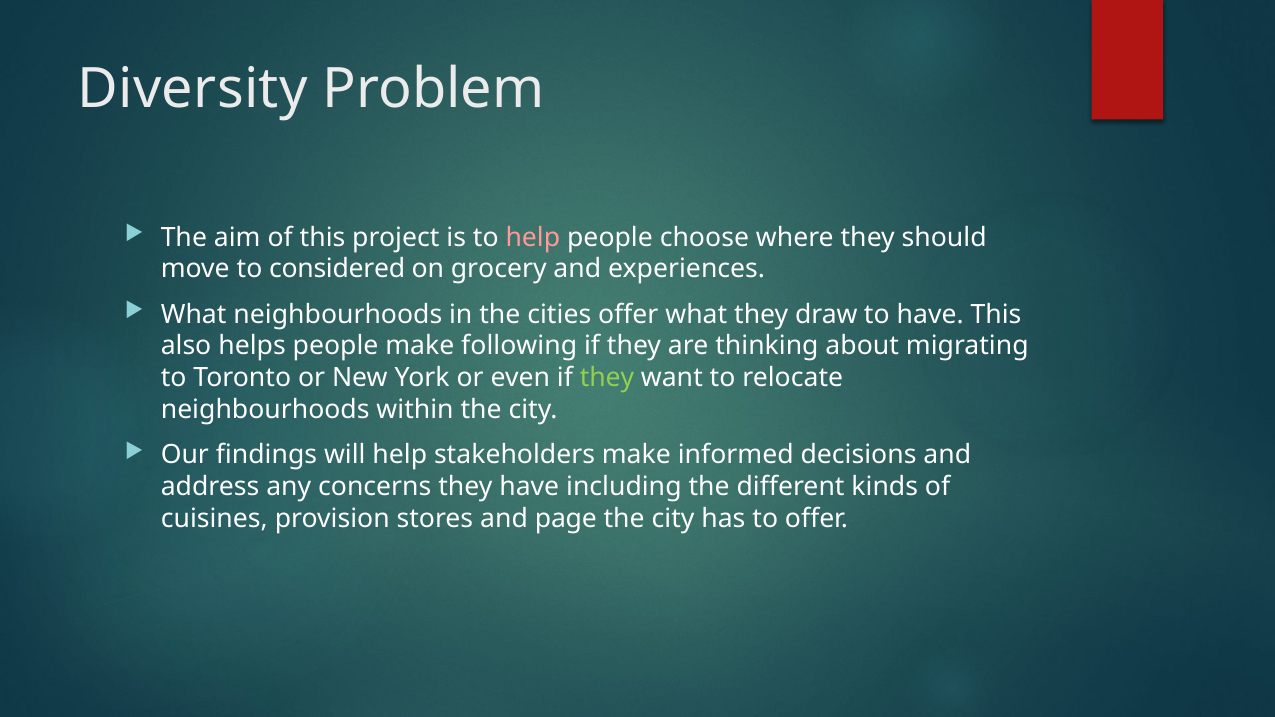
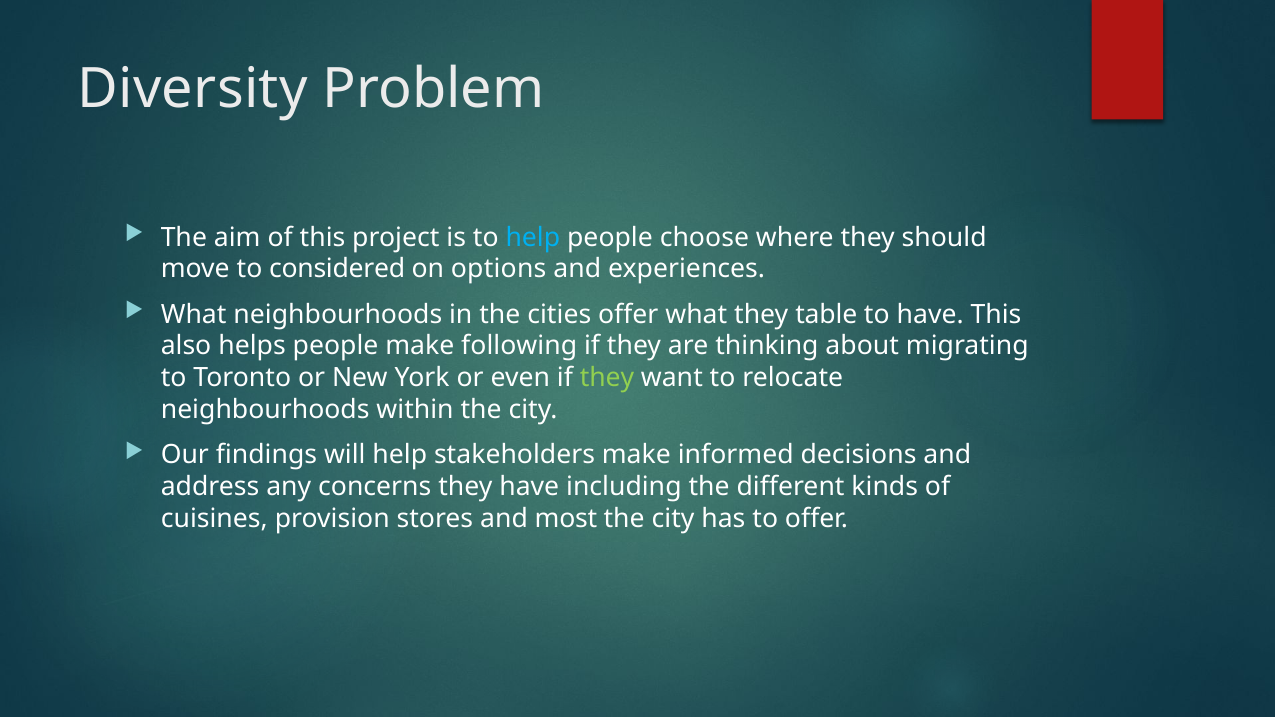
help colour: pink -> light blue (533, 237)
grocery: grocery -> options (499, 269)
draw: draw -> table (826, 314)
page: page -> most (566, 519)
